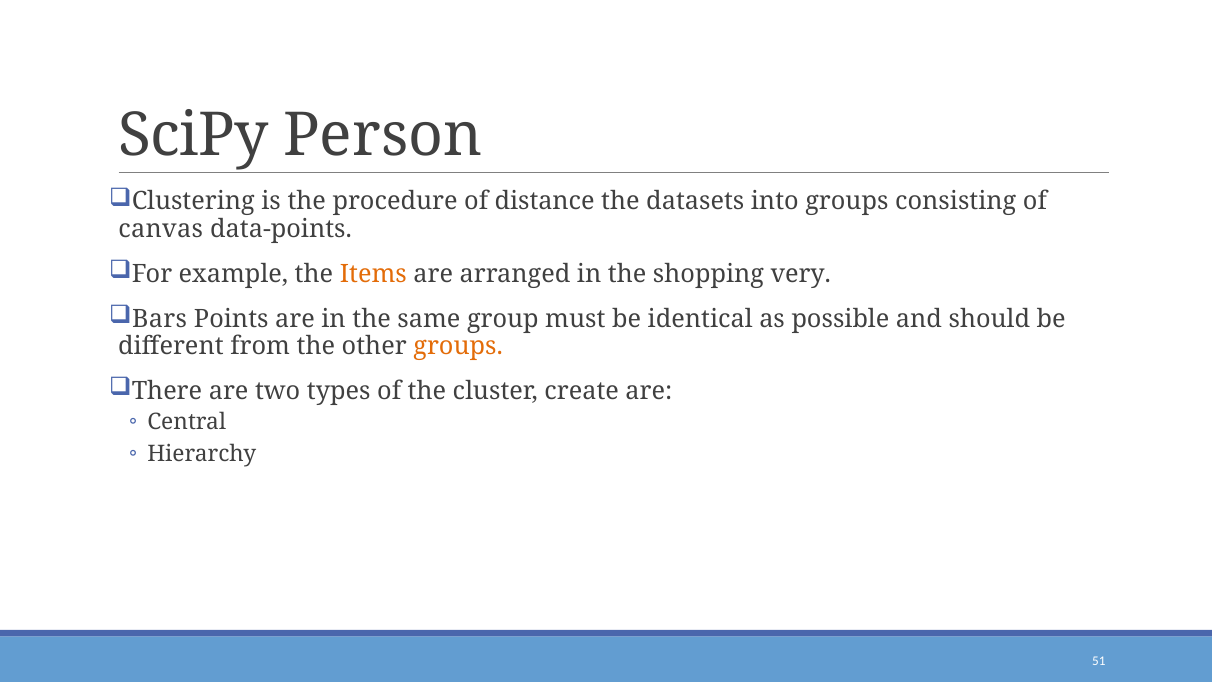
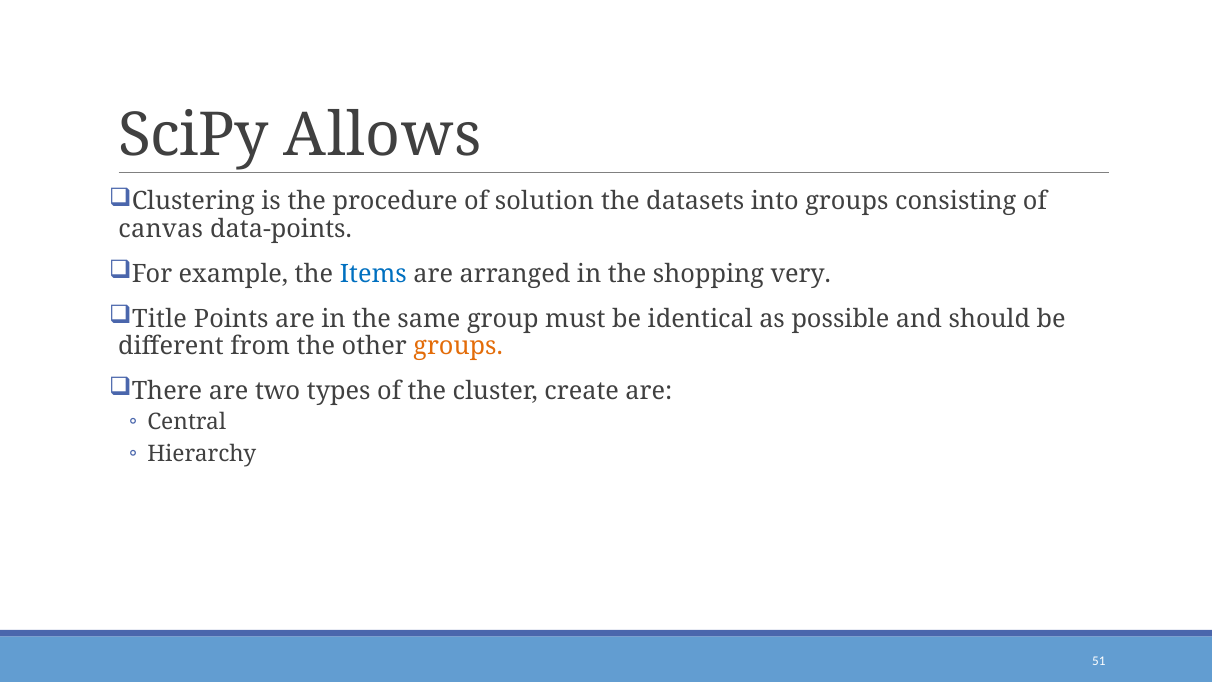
Person: Person -> Allows (383, 136)
distance: distance -> solution (545, 202)
Items colour: orange -> blue (373, 274)
Bars: Bars -> Title (159, 319)
